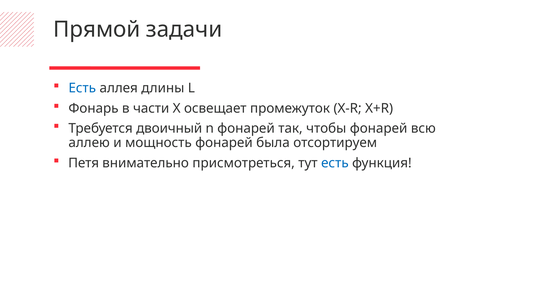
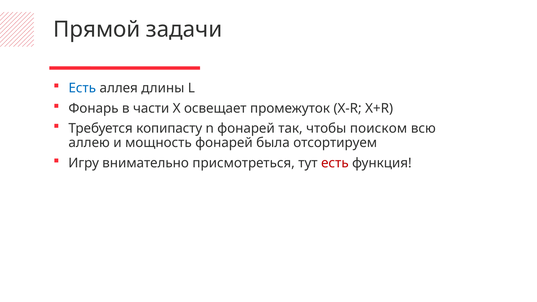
двоичный: двоичный -> копипасту (169, 128)
чтобы фонарей: фонарей -> поиском (379, 128)
Петя: Петя -> Игру (84, 163)
есть colour: blue -> red (335, 163)
